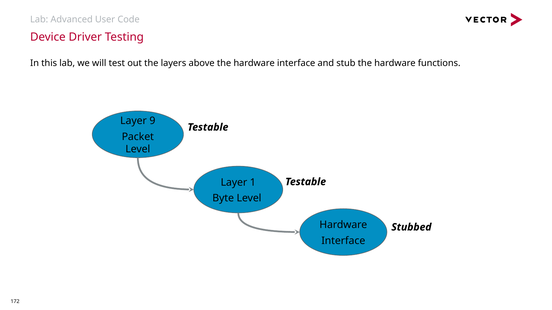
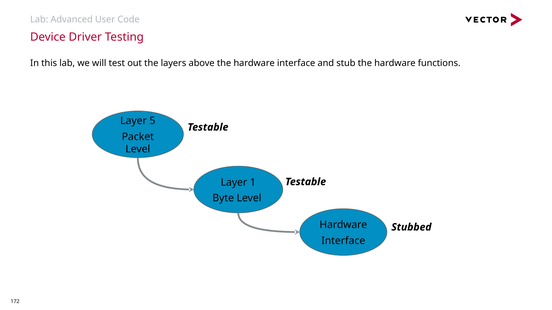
9: 9 -> 5 (152, 121)
